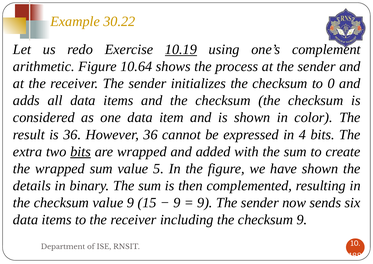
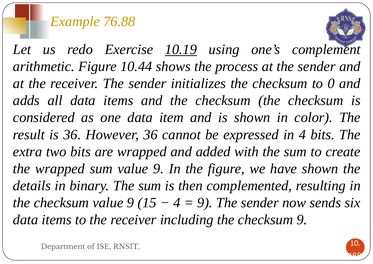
30.22: 30.22 -> 76.88 (119, 21)
10.64: 10.64 -> 10.44 (136, 66)
bits underline: present -> none (81, 152)
sum value 5: 5 -> 9 (159, 169)
9: 9 -> 4 (177, 203)
